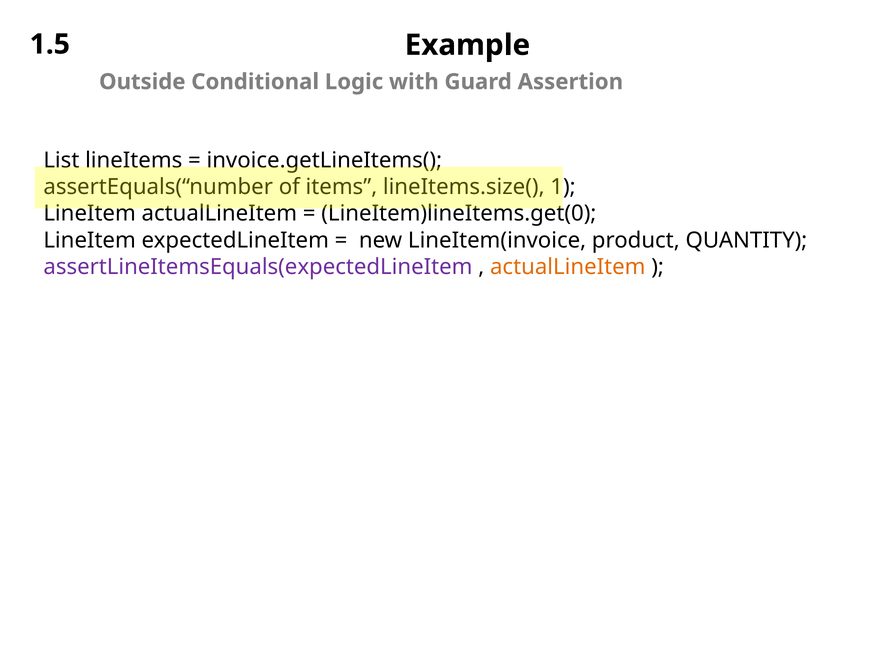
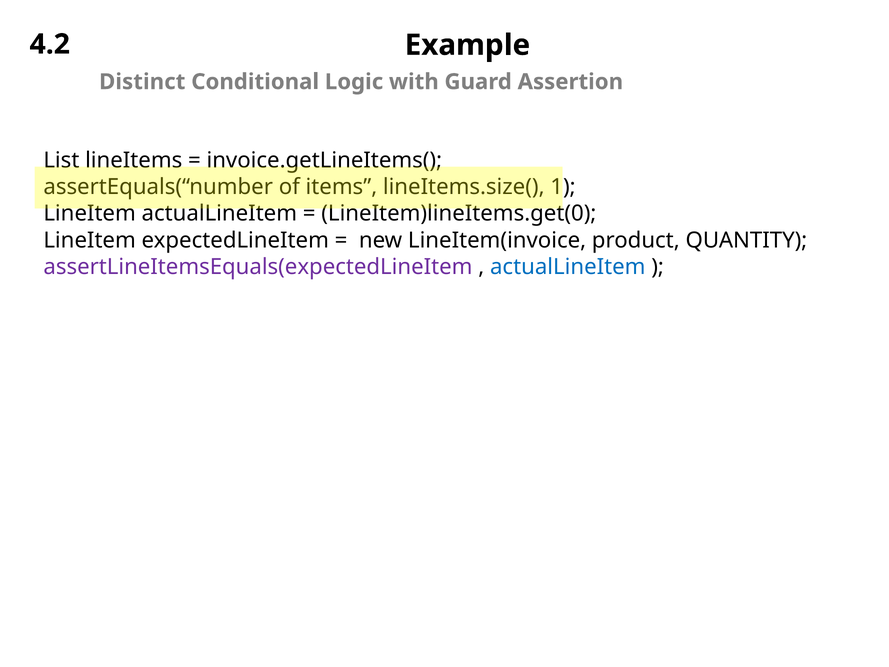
1.5: 1.5 -> 4.2 (50, 44)
Outside: Outside -> Distinct (142, 82)
actualLineItem colour: orange -> blue (568, 267)
